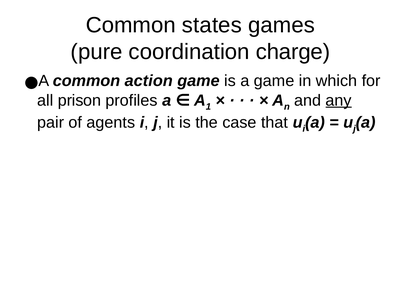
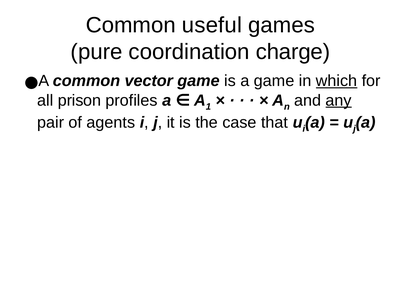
states: states -> useful (212, 25)
action: action -> vector (149, 81)
which underline: none -> present (337, 81)
